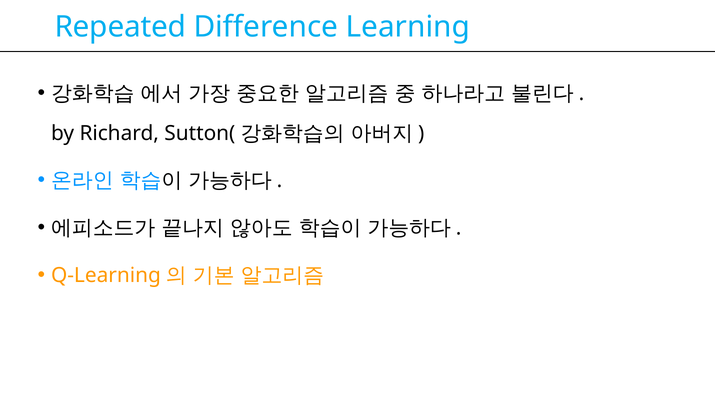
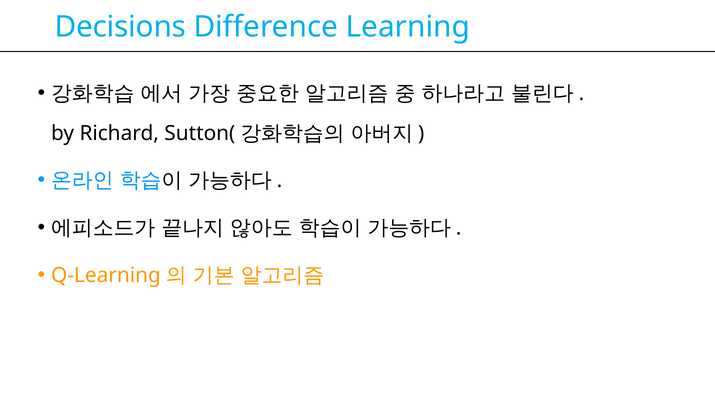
Repeated: Repeated -> Decisions (120, 27)
